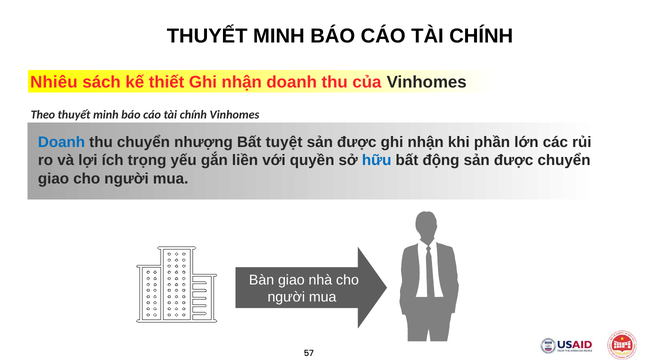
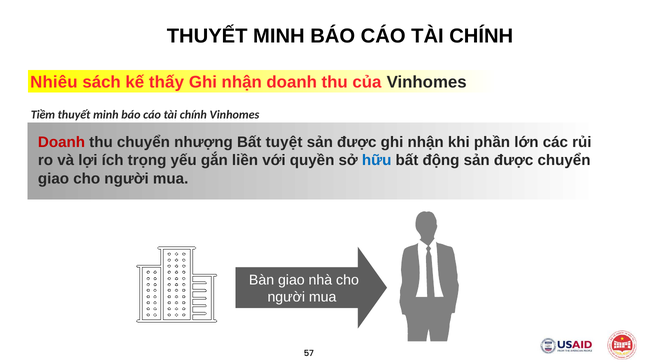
thiết: thiết -> thấy (166, 82)
Theo: Theo -> Tiềm (43, 115)
Doanh colour: blue -> red (61, 142)
